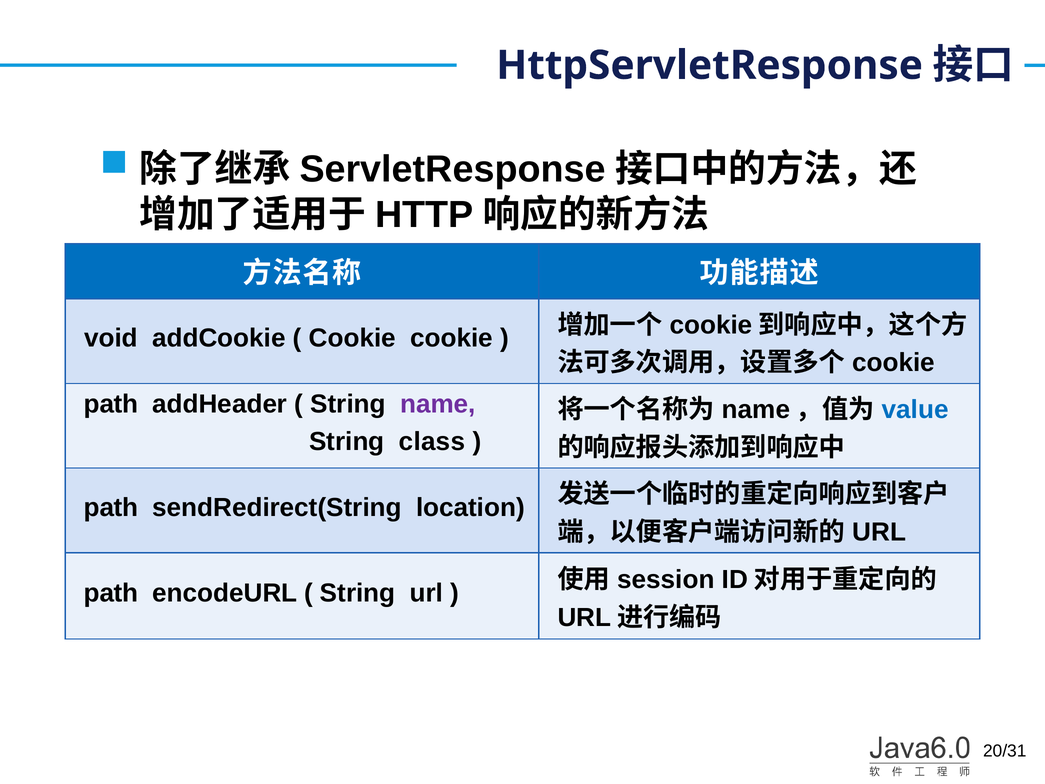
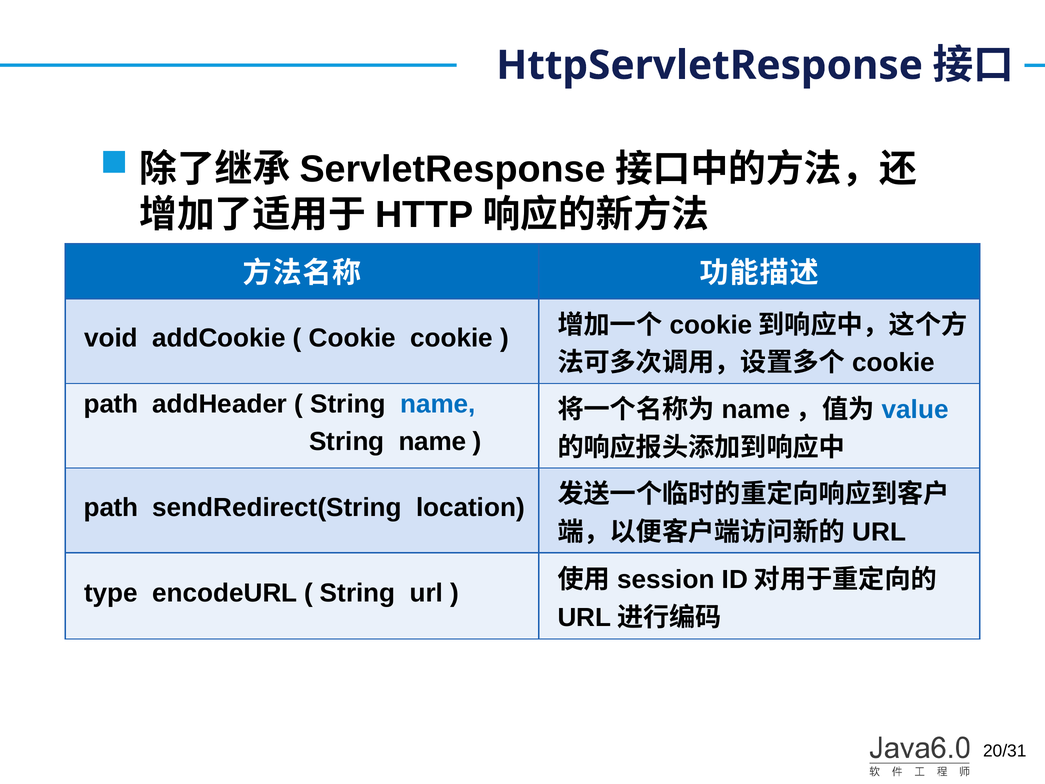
name colour: purple -> blue (438, 404)
class: class -> name (432, 441)
path: path -> type (111, 593)
